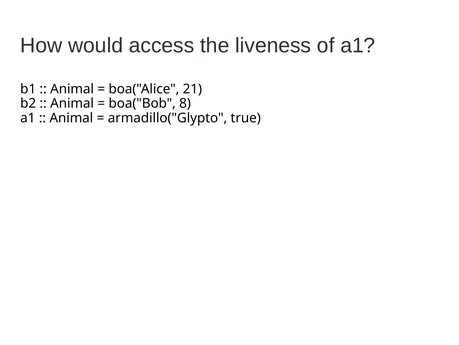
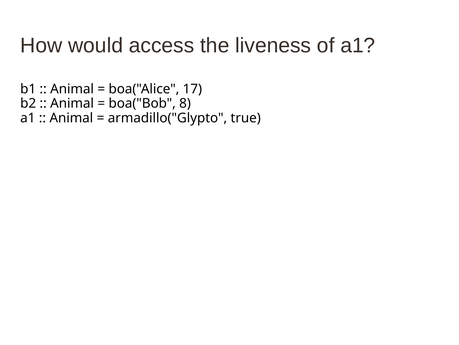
21: 21 -> 17 (192, 89)
